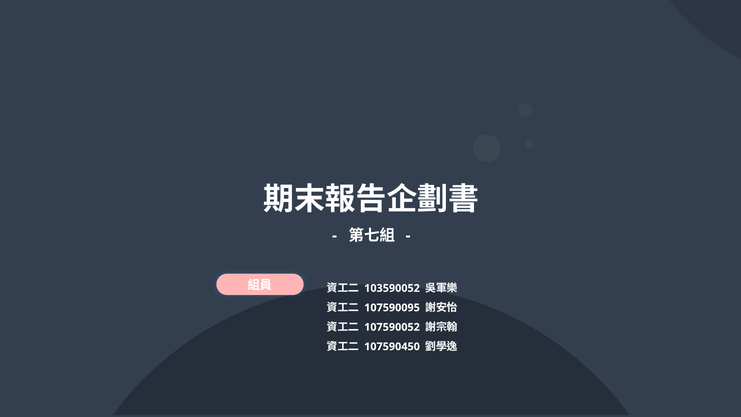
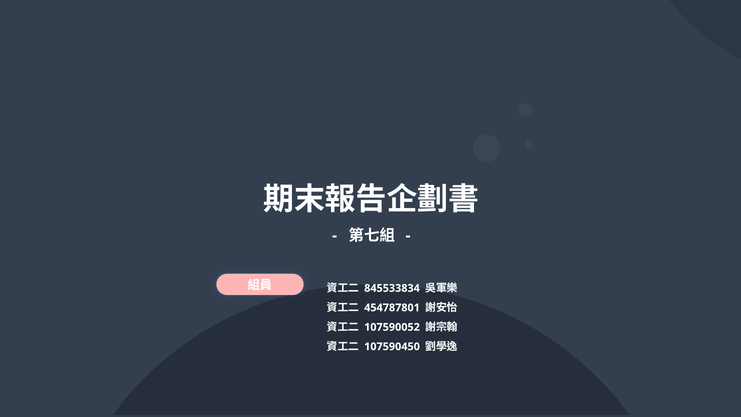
103590052: 103590052 -> 845533834 (392, 288)
107590095: 107590095 -> 454787801 (392, 308)
